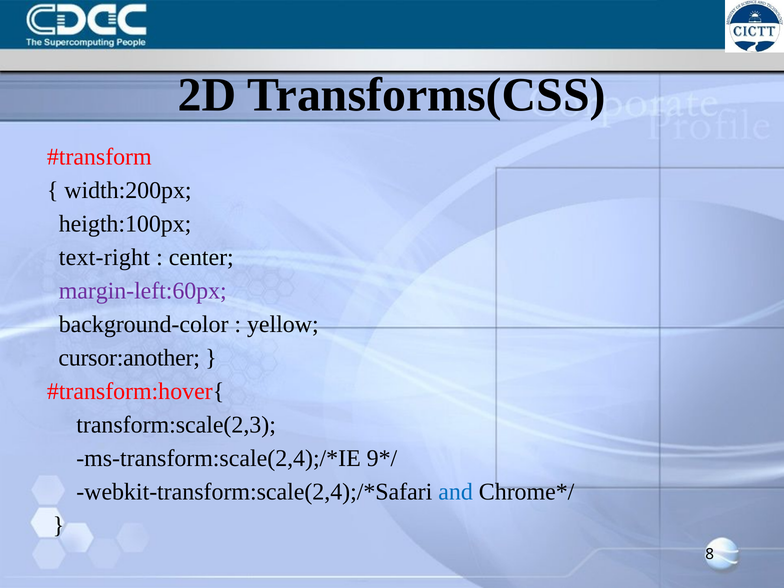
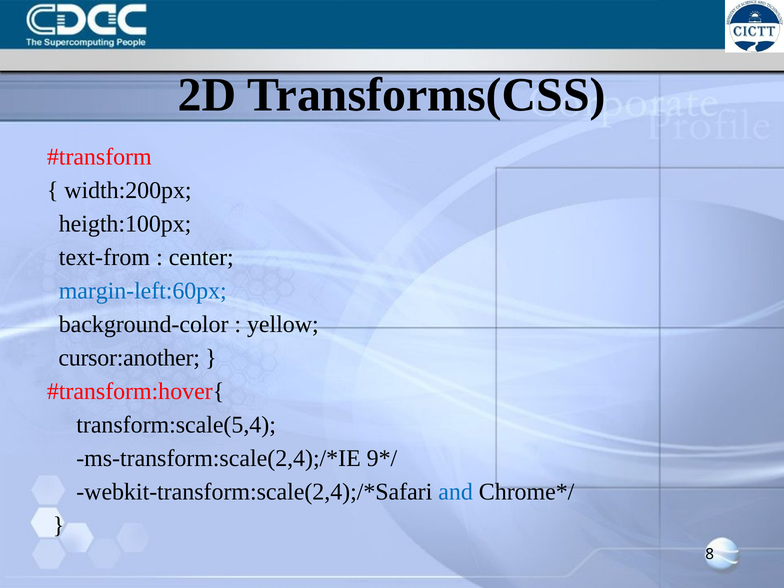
text-right: text-right -> text-from (104, 258)
margin-left:60px colour: purple -> blue (143, 291)
transform:scale(2,3: transform:scale(2,3 -> transform:scale(5,4 (176, 425)
